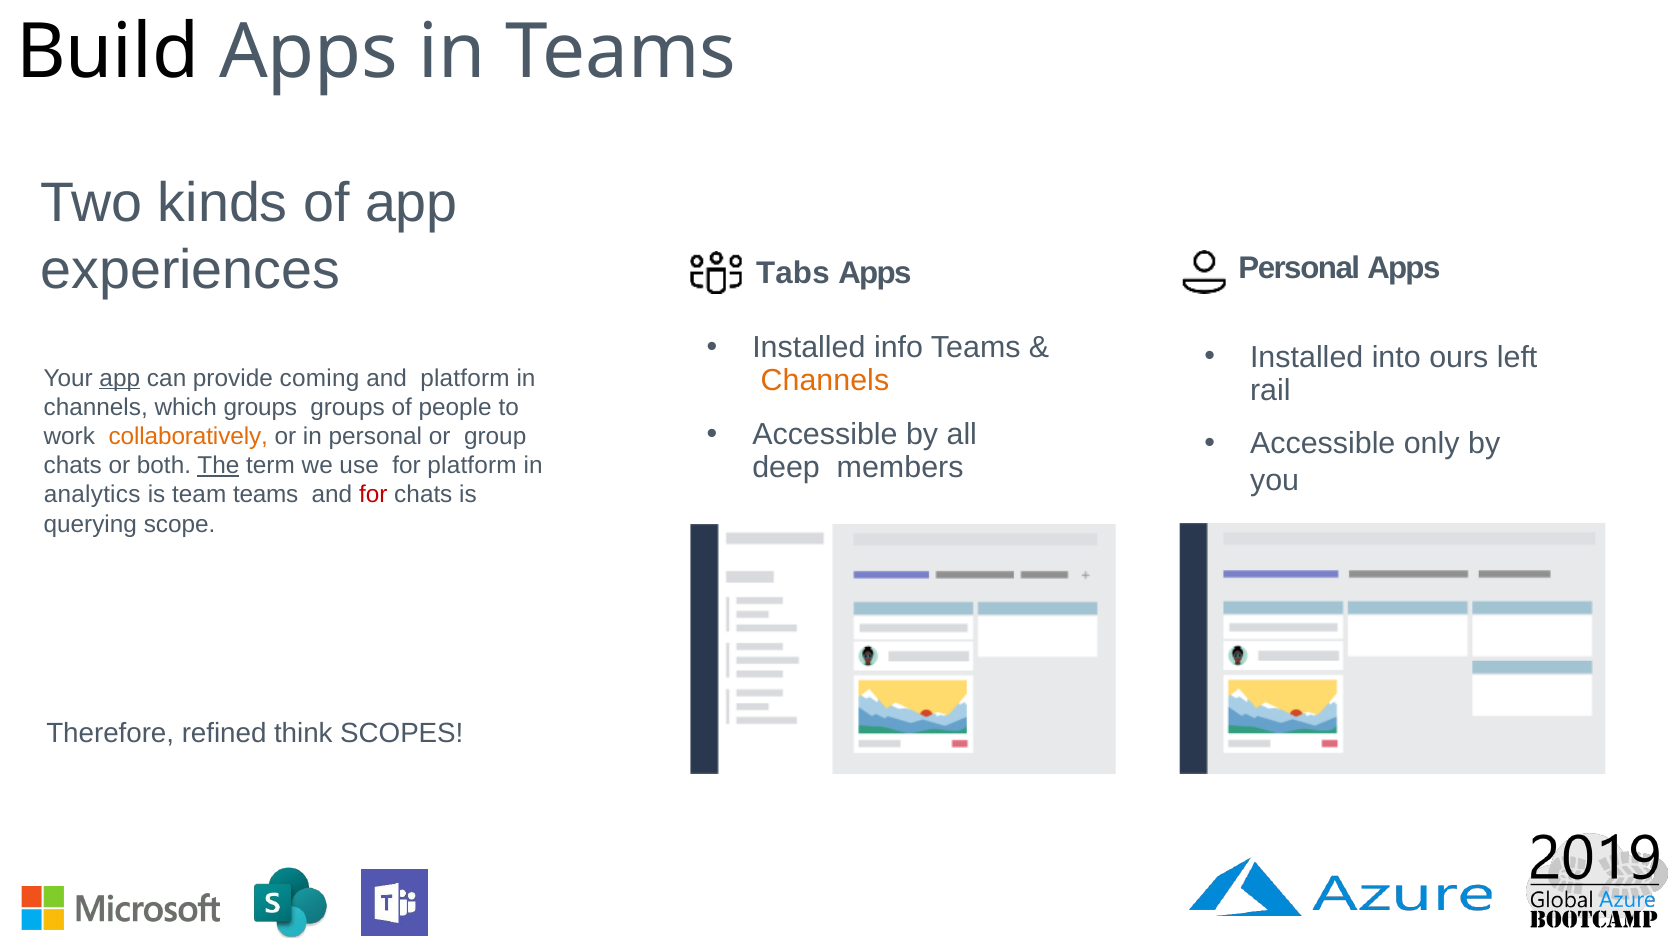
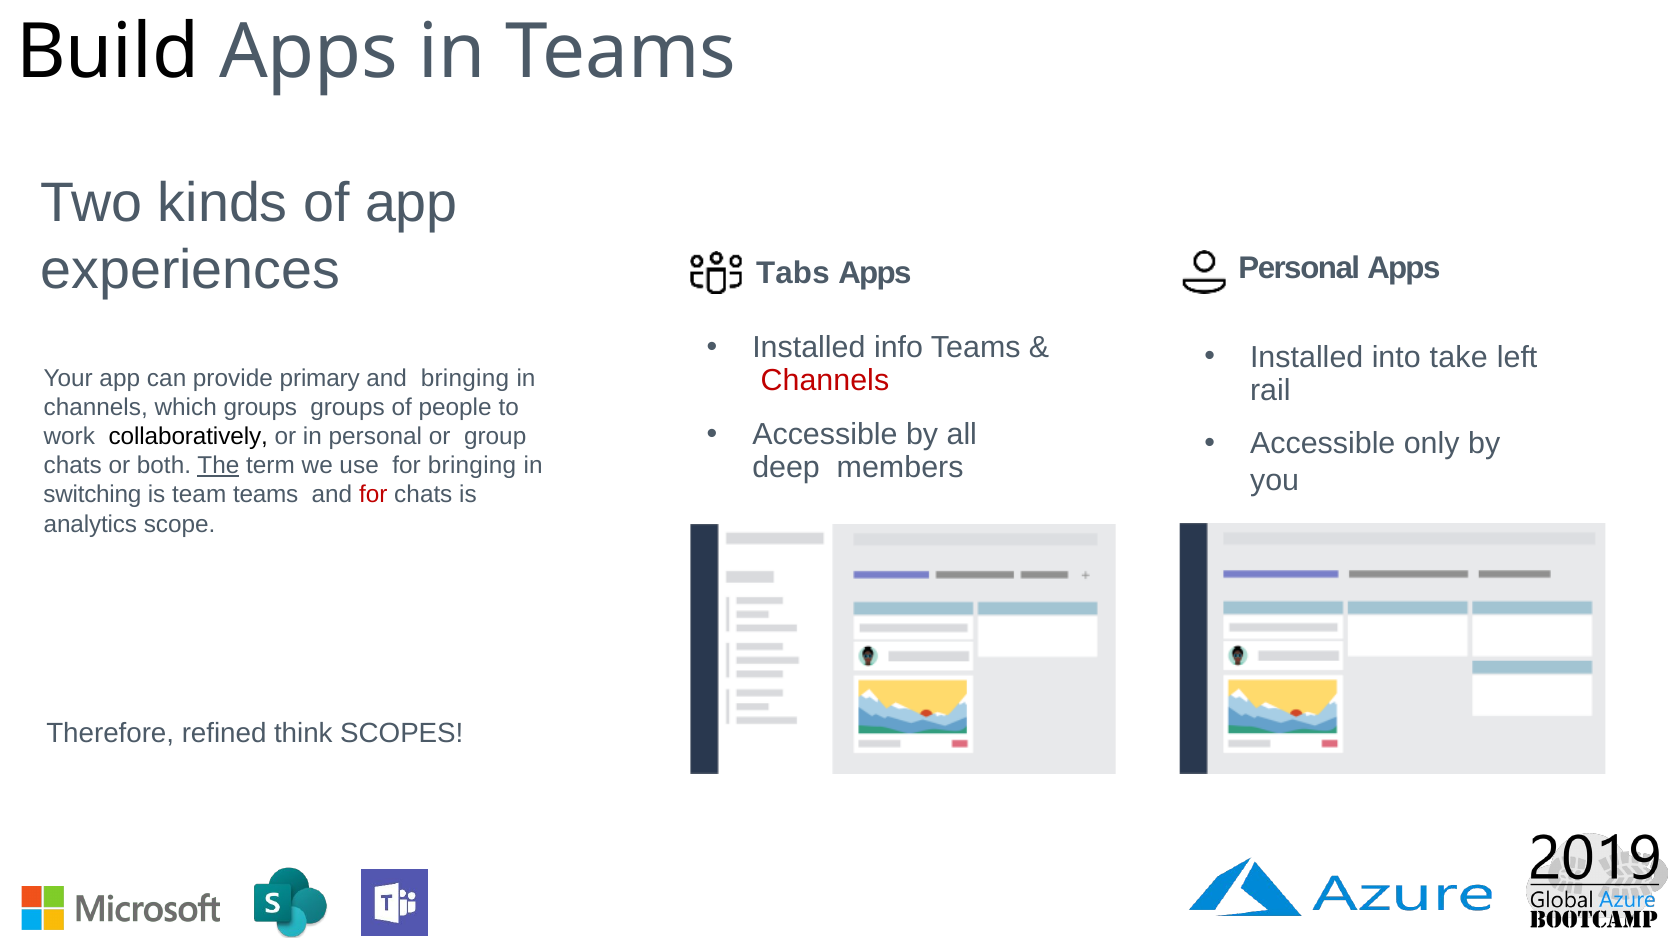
ours: ours -> take (1459, 357)
Channels colour: orange -> red (825, 381)
app underline: present -> none (120, 378)
coming: coming -> primary (320, 378)
and platform: platform -> bringing (465, 378)
collaboratively colour: orange -> black (188, 437)
for platform: platform -> bringing (472, 466)
analytics: analytics -> switching (92, 495)
querying: querying -> analytics (90, 524)
